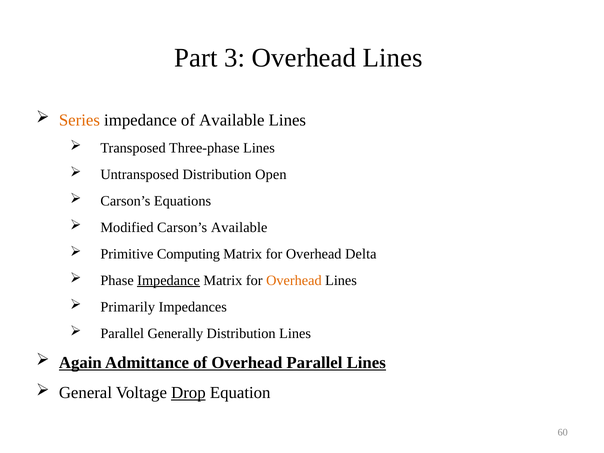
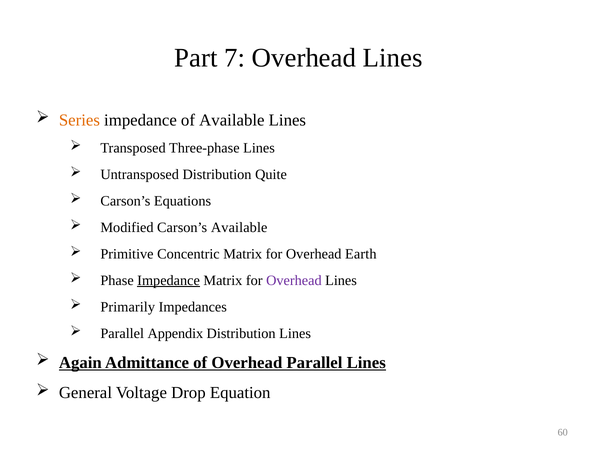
3: 3 -> 7 (235, 58)
Open: Open -> Quite (271, 174)
Computing: Computing -> Concentric (188, 254)
Delta: Delta -> Earth (361, 254)
Overhead colour: orange -> purple (294, 280)
Generally: Generally -> Appendix (175, 333)
Drop underline: present -> none (188, 393)
